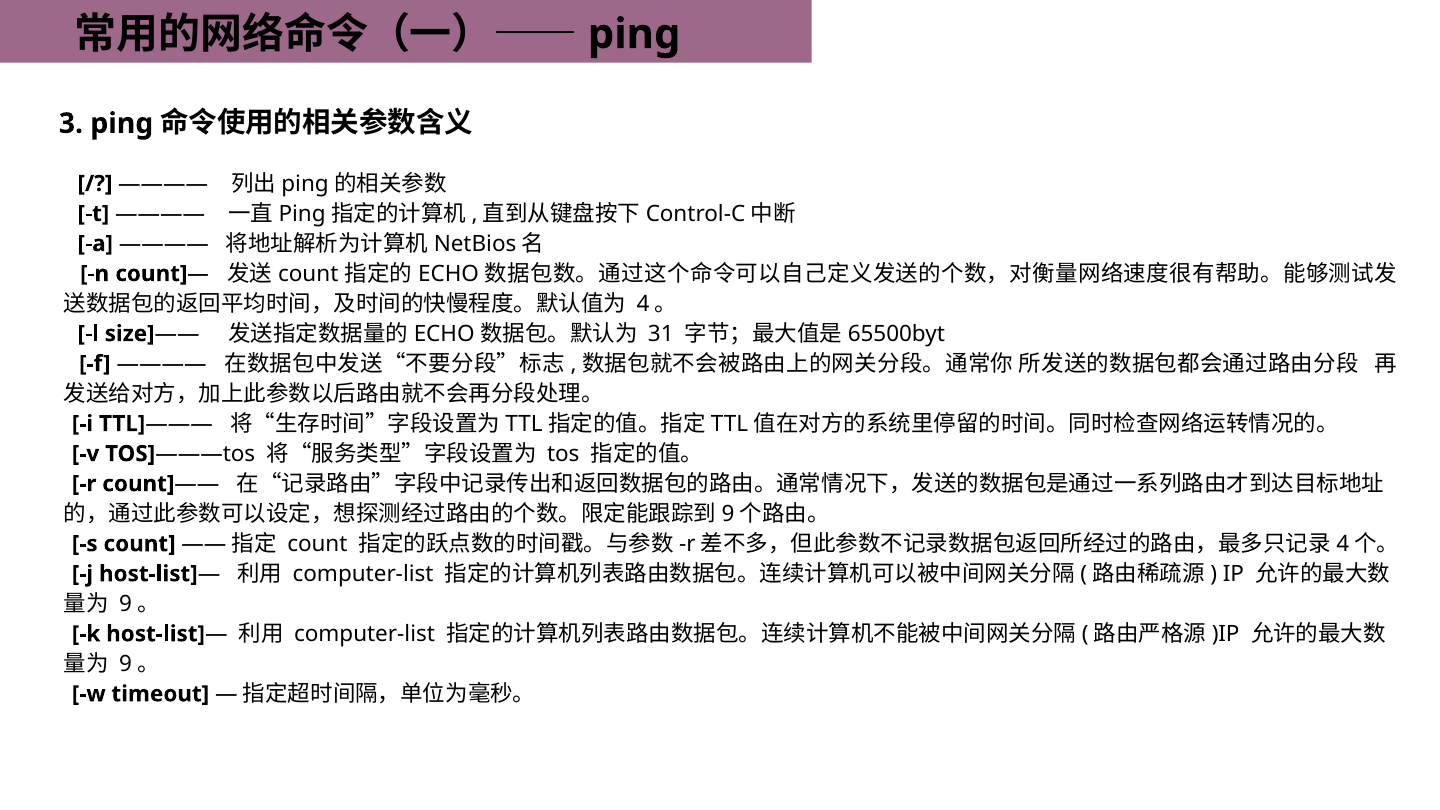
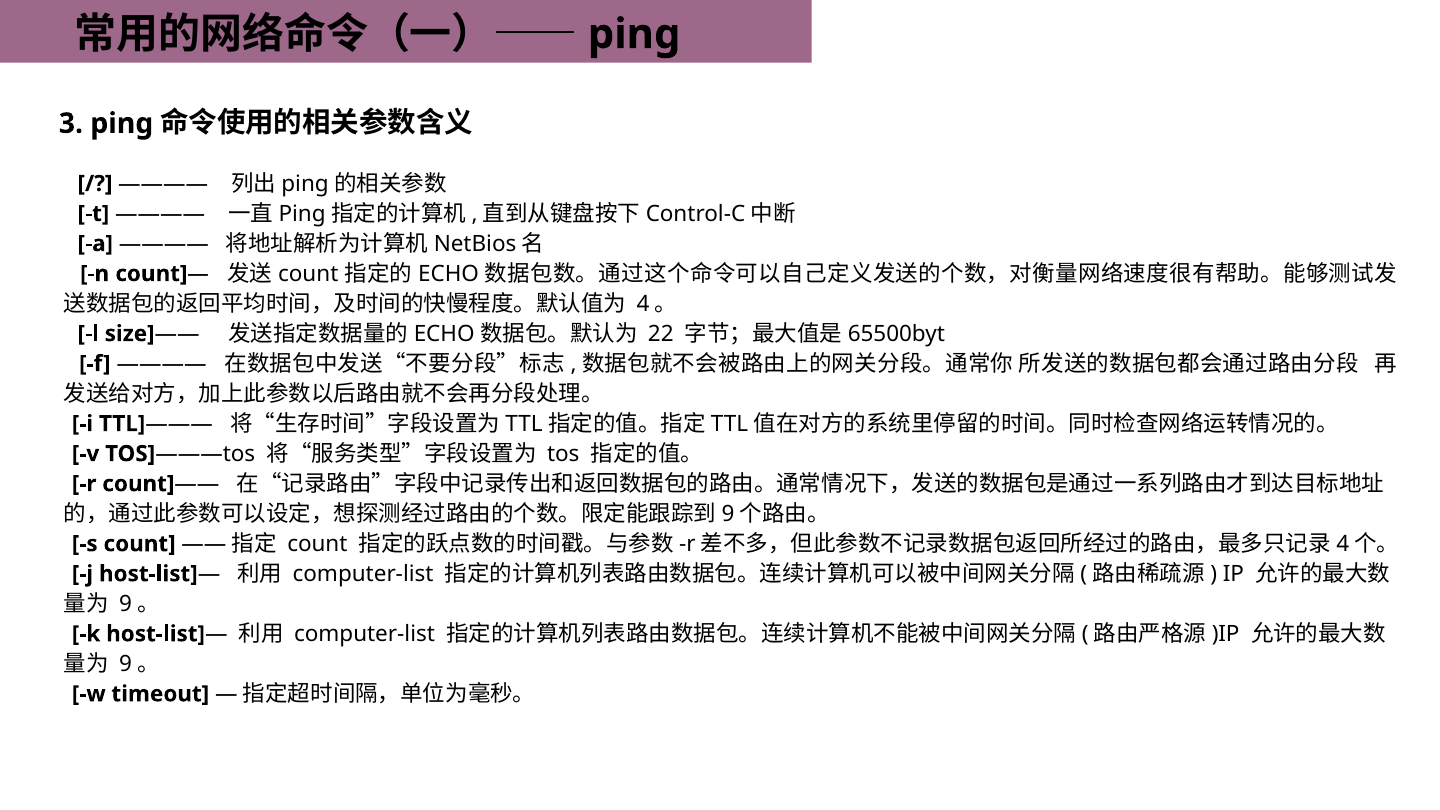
31: 31 -> 22 (661, 334)
